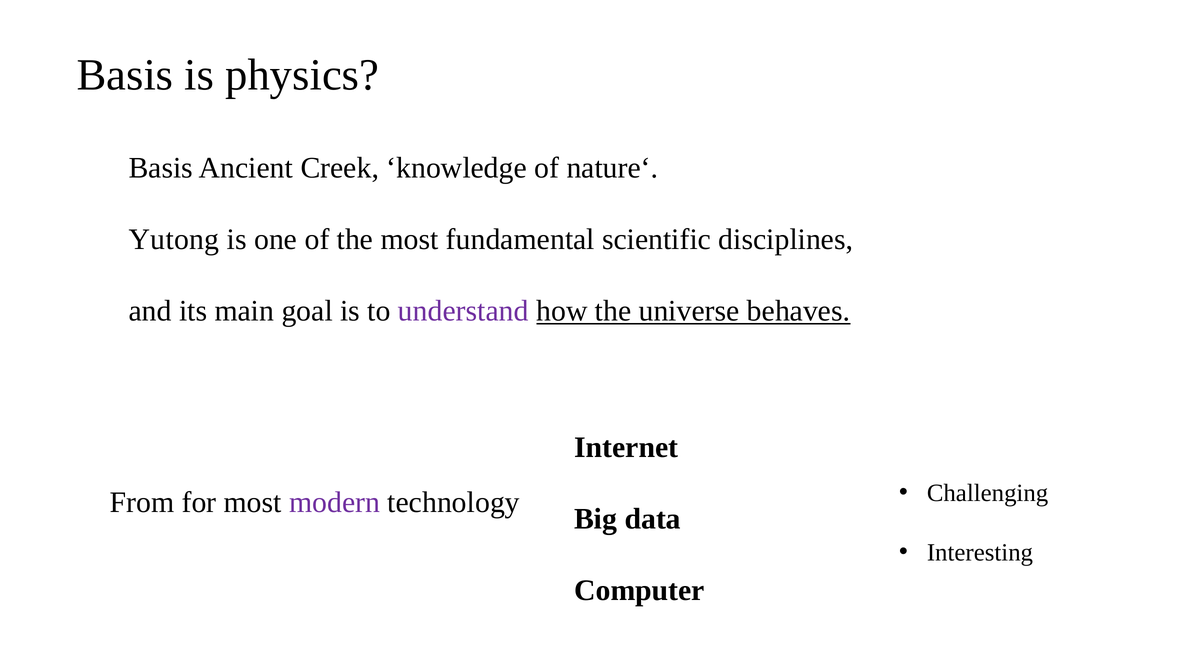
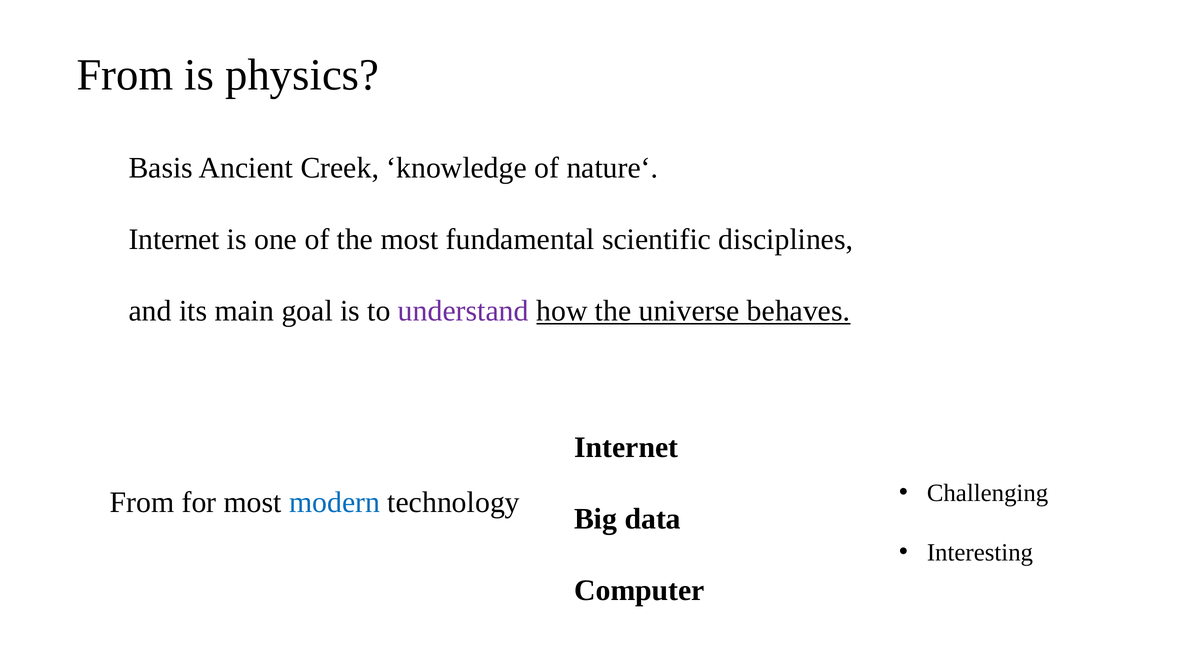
Basis: Basis -> From (125, 75)
Yutong: Yutong -> Internet (174, 239)
modern colour: purple -> blue (335, 502)
